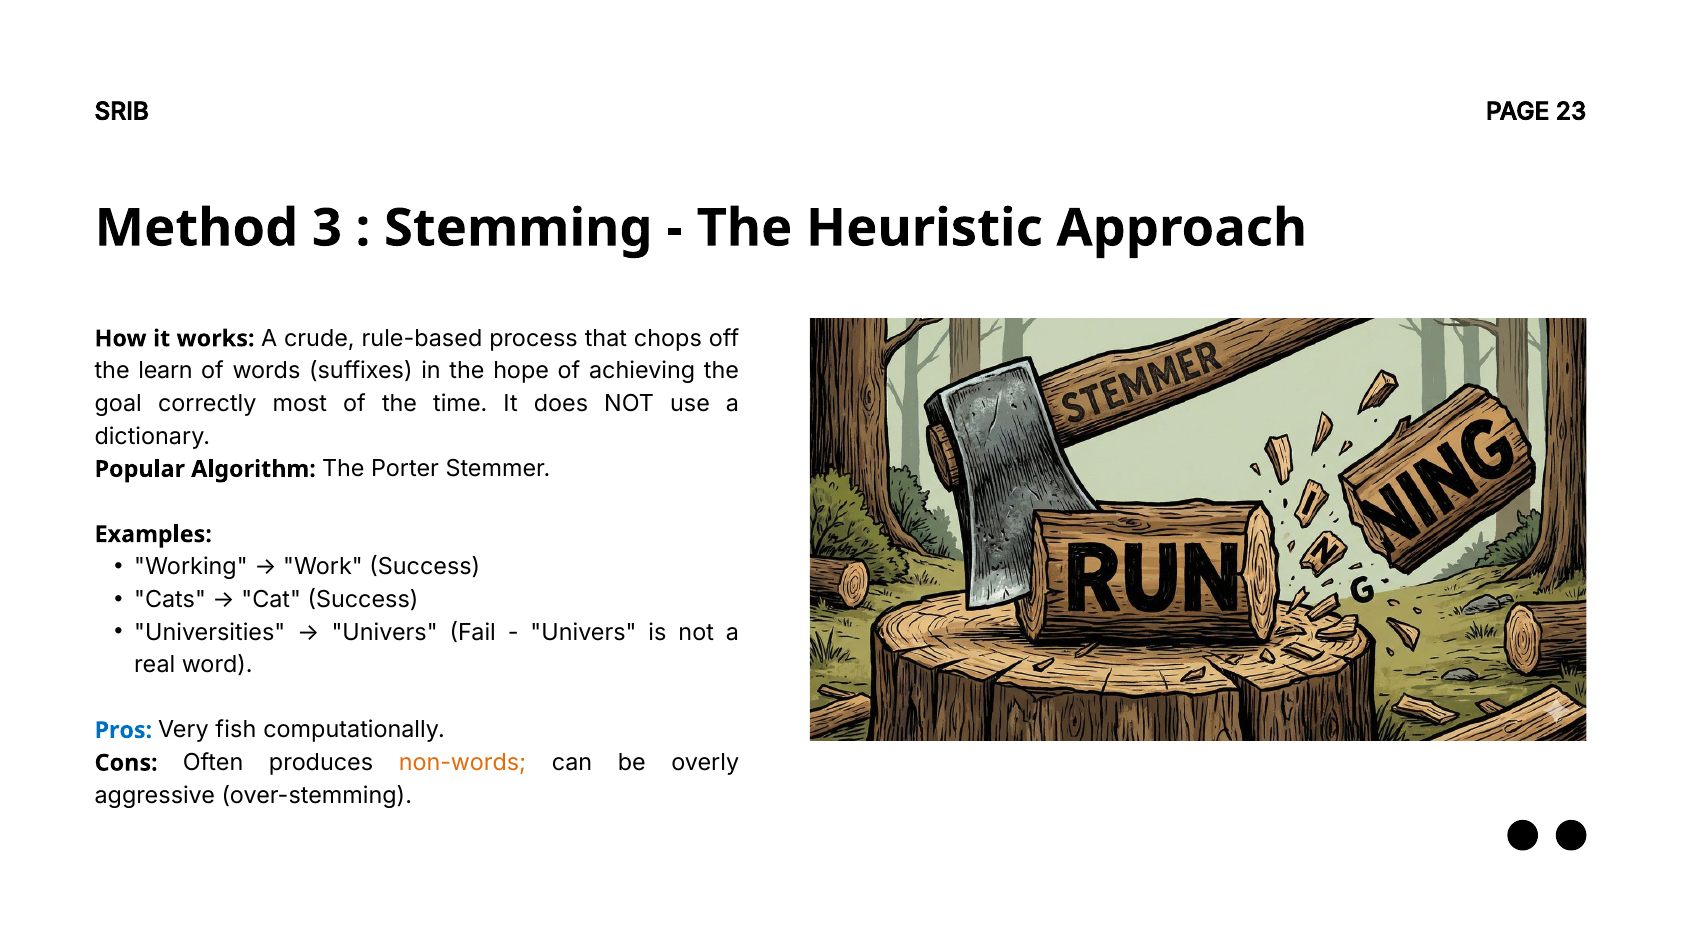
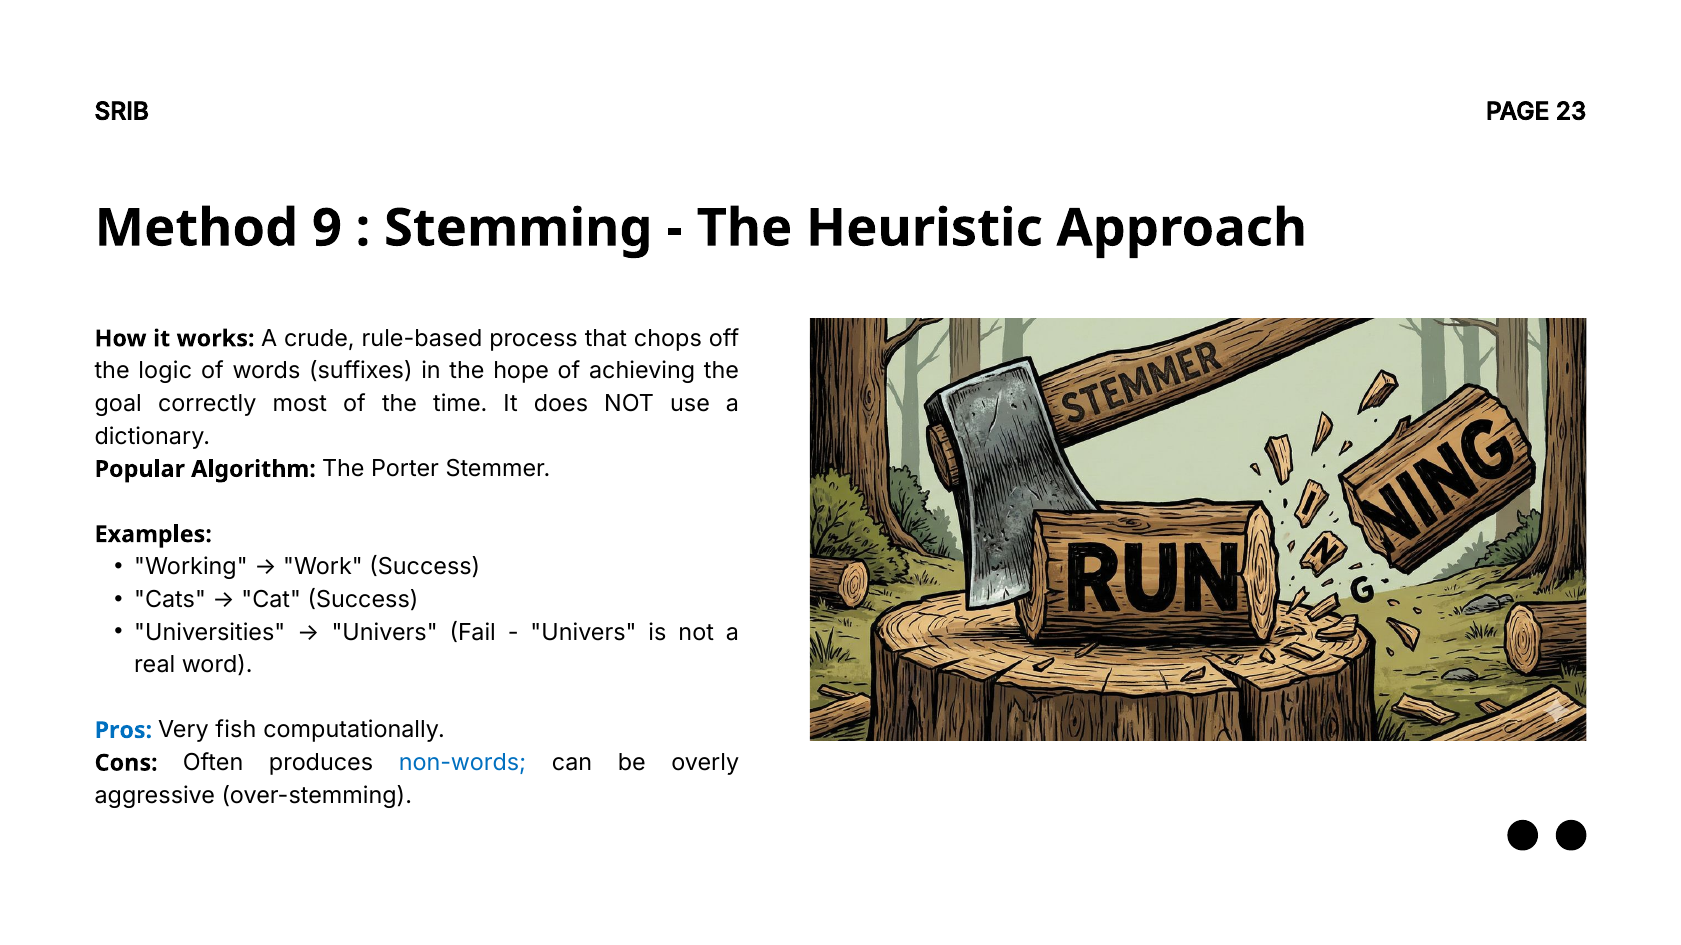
3: 3 -> 9 (327, 228)
learn: learn -> logic (165, 371)
non-words colour: orange -> blue (463, 763)
